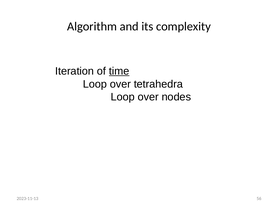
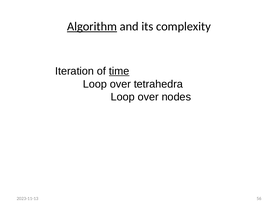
Algorithm underline: none -> present (92, 27)
